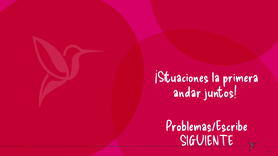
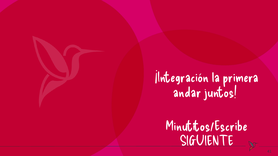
¡Situaciones: ¡Situaciones -> ¡Integración (182, 78)
Problemas/Escribe: Problemas/Escribe -> Minutitos/Escribe (207, 127)
